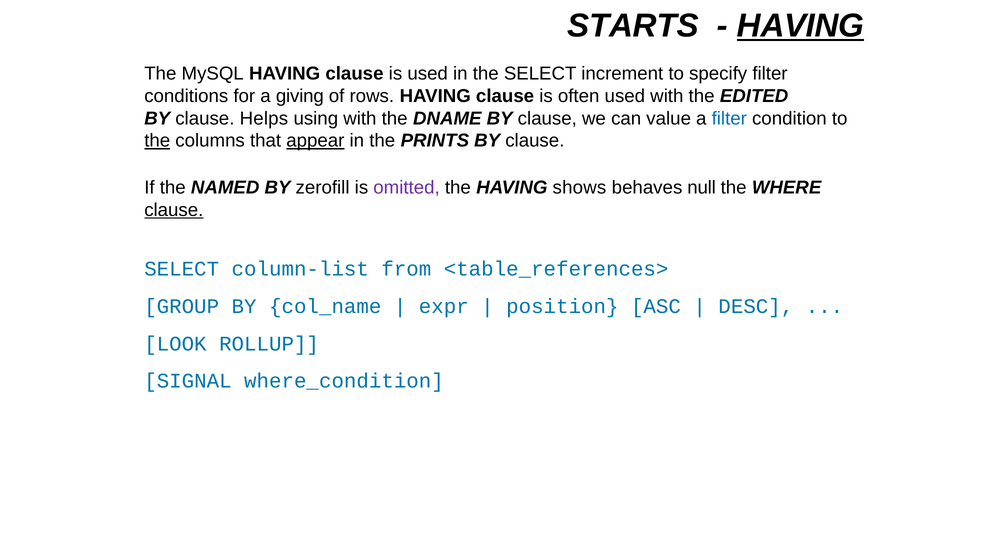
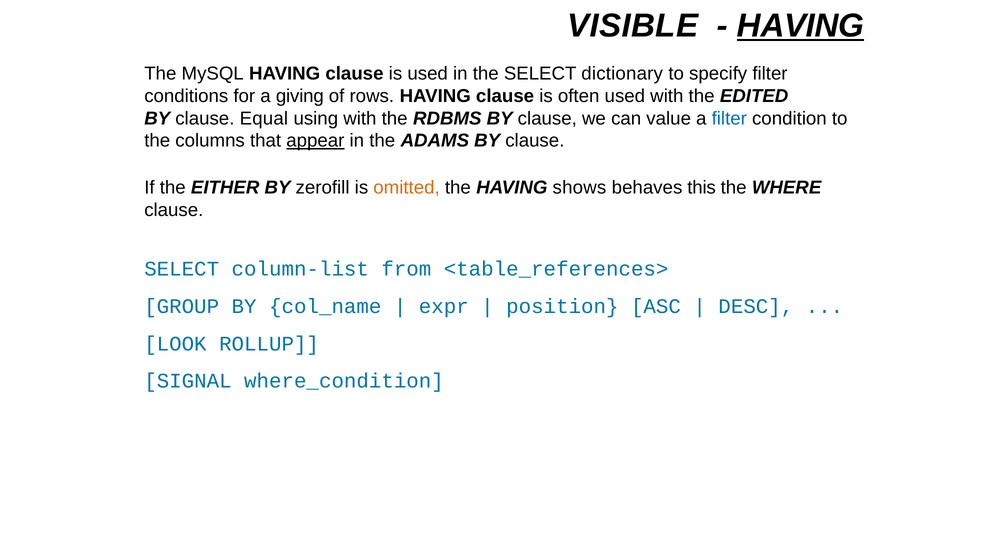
STARTS: STARTS -> VISIBLE (633, 26)
increment: increment -> dictionary (622, 74)
Helps: Helps -> Equal (264, 118)
DNAME: DNAME -> RDBMS (447, 118)
the underline: present -> none (157, 141)
PRINTS: PRINTS -> ADAMS (435, 141)
NAMED: NAMED -> EITHER (225, 188)
omitted colour: purple -> orange (407, 188)
null: null -> this (702, 188)
clause underline: present -> none (174, 210)
